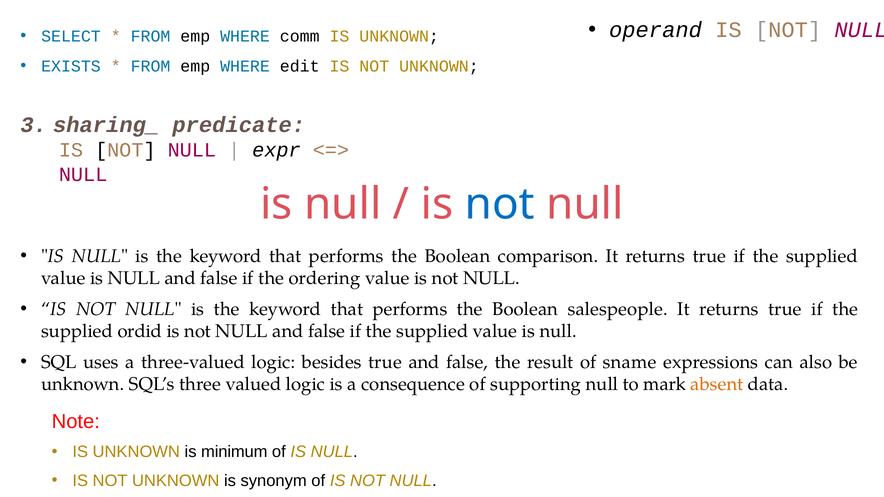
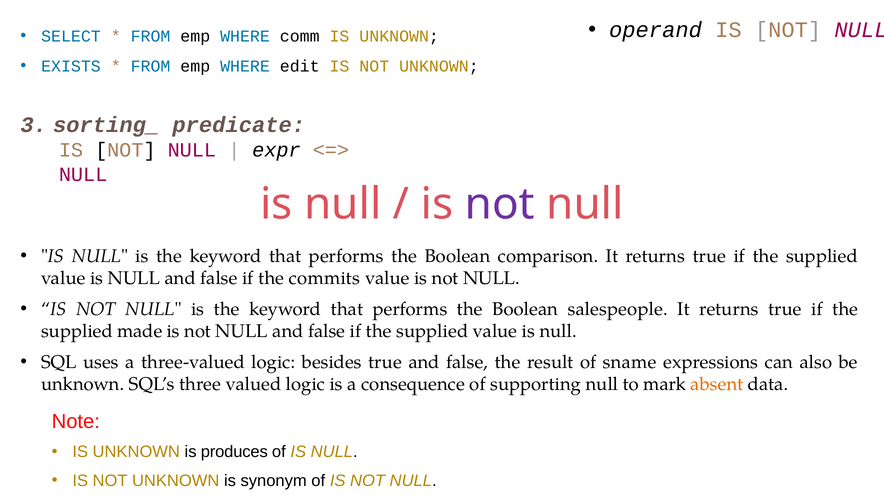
sharing_: sharing_ -> sorting_ (106, 125)
not colour: blue -> purple (500, 204)
ordering: ordering -> commits (324, 278)
ordid: ordid -> made (140, 331)
minimum: minimum -> produces (234, 452)
